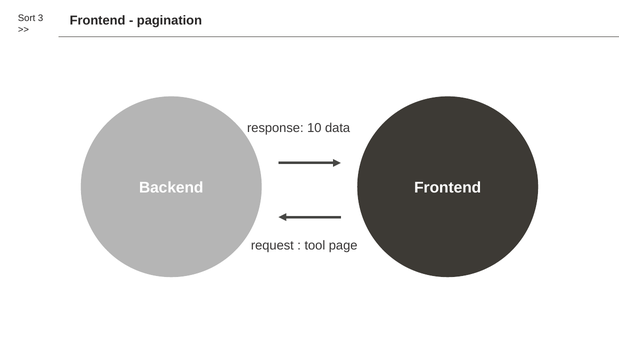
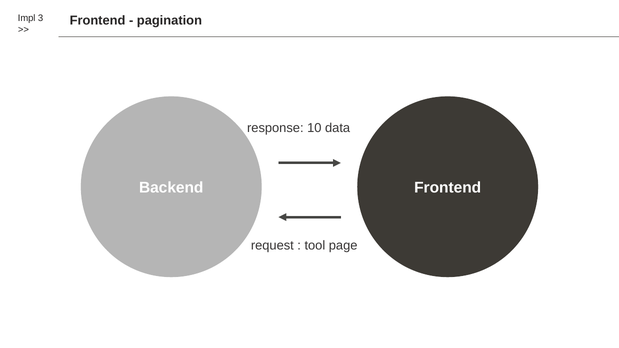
Sort: Sort -> Impl (27, 18)
